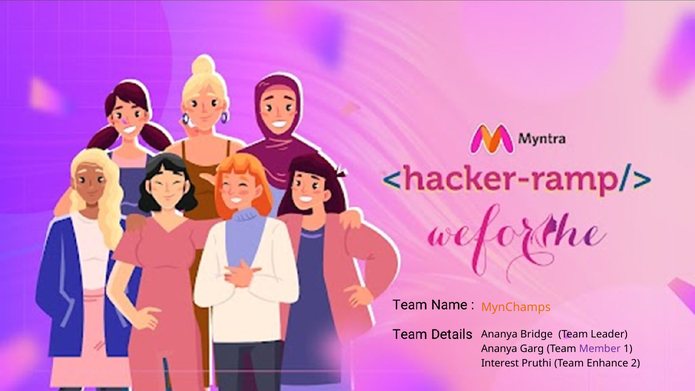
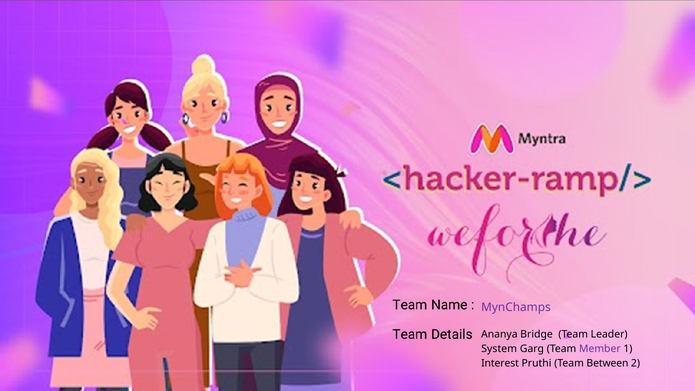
MynChamps colour: orange -> purple (516, 307)
Ananya: Ananya -> System (499, 349)
Enhance: Enhance -> Between (607, 363)
